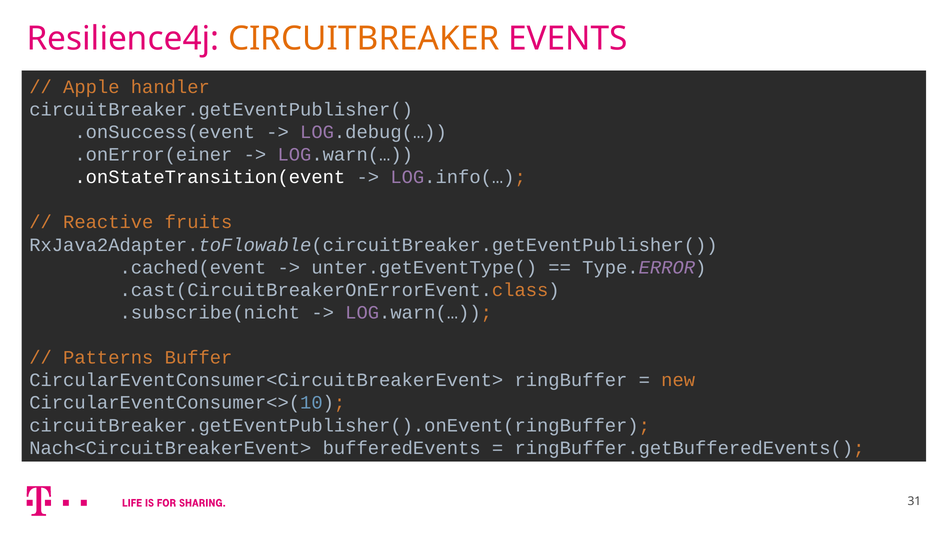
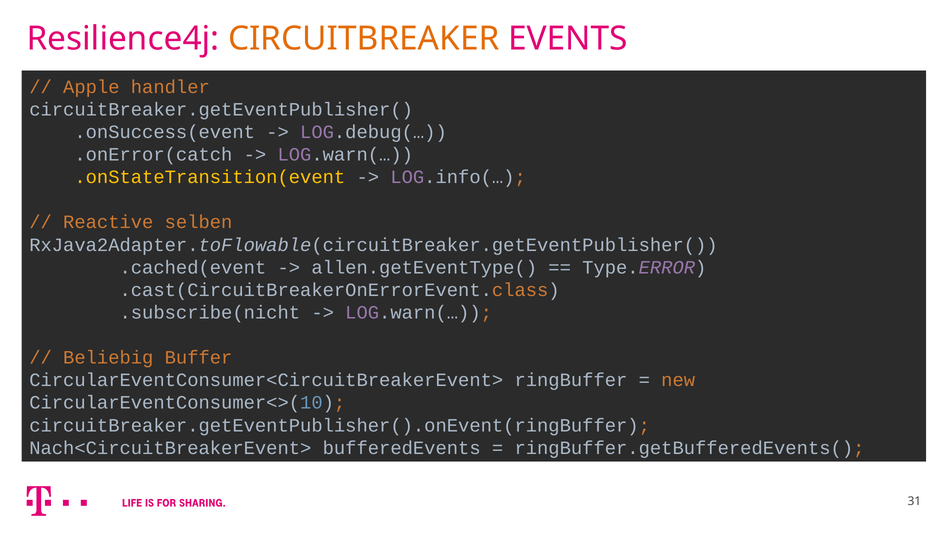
.onError(einer: .onError(einer -> .onError(catch (153, 155)
.onStateTransition(event colour: white -> yellow (210, 177)
fruits: fruits -> selben (199, 222)
unter.getEventType(: unter.getEventType( -> allen.getEventType( (424, 267)
Patterns: Patterns -> Beliebig (108, 358)
